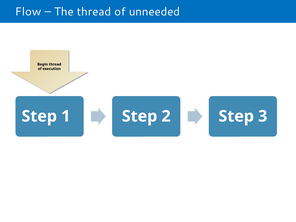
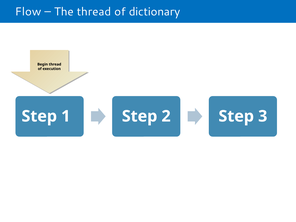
unneeded: unneeded -> dictionary (154, 12)
